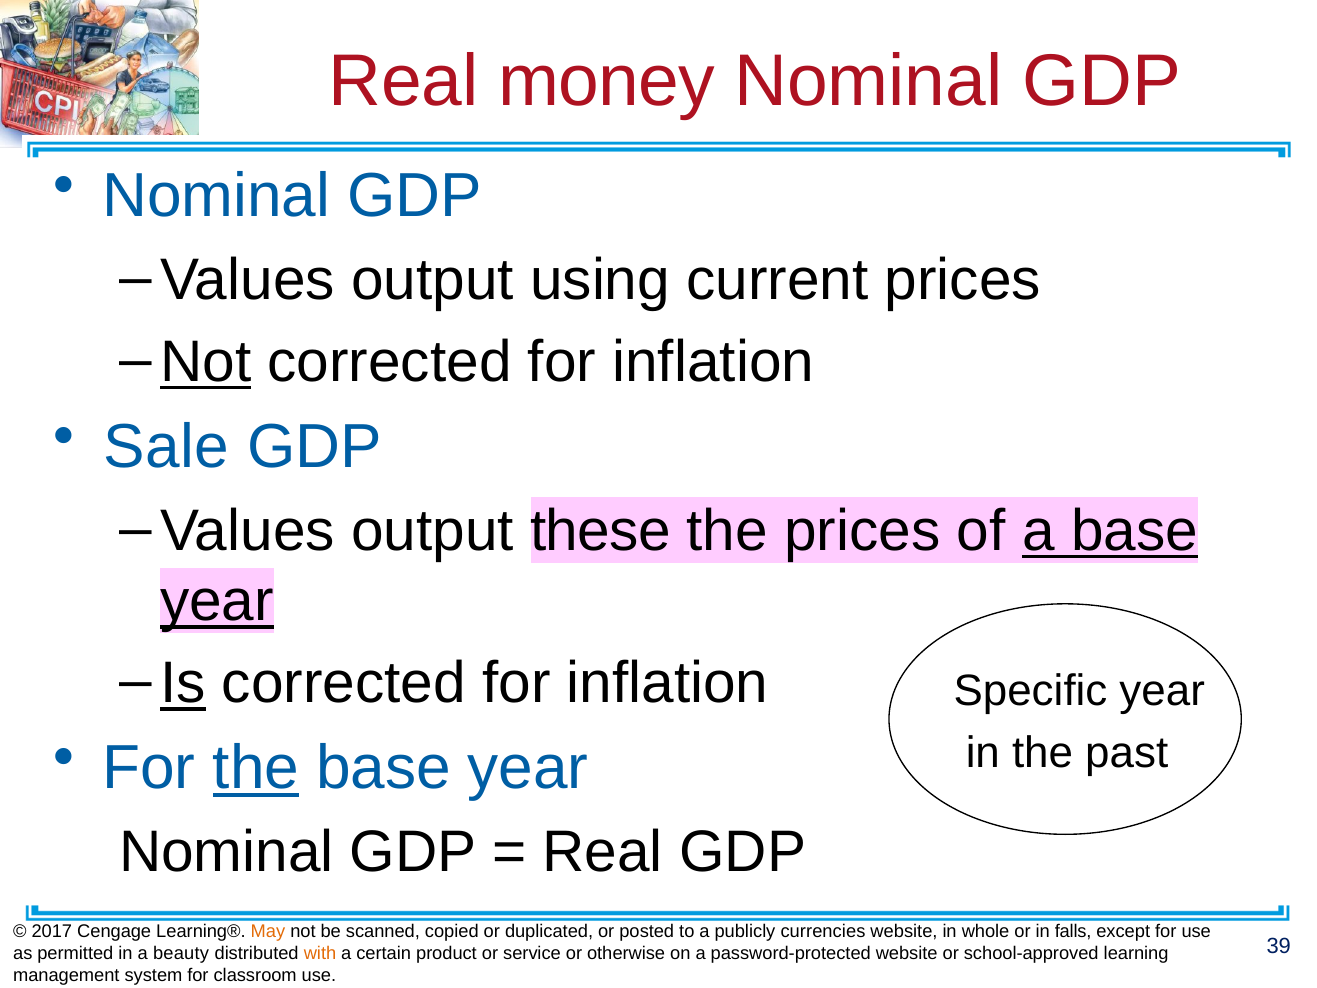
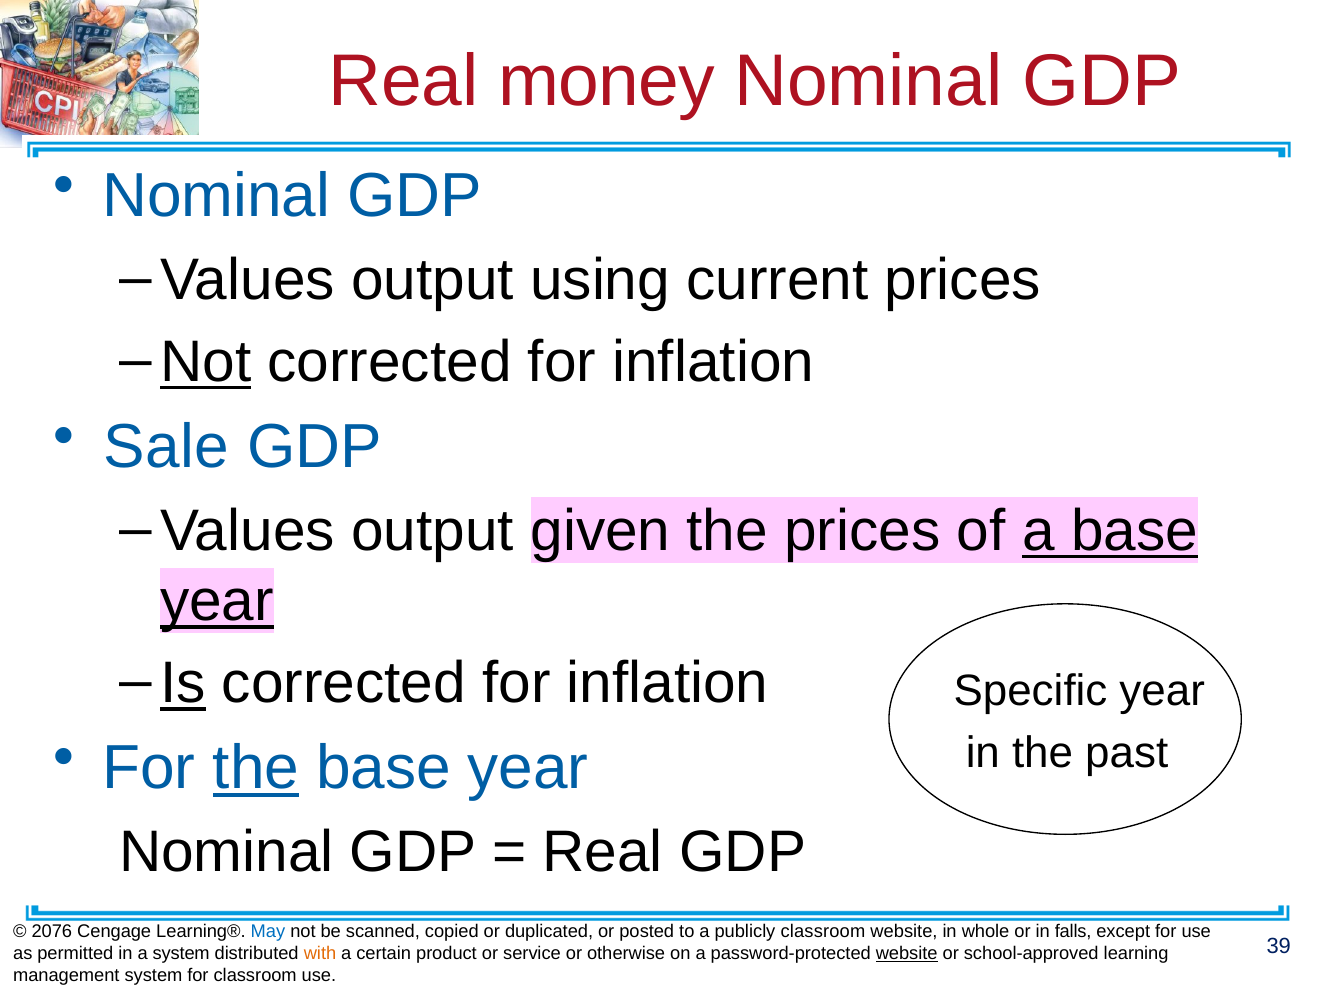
these: these -> given (600, 531)
2017: 2017 -> 2076 (52, 931)
May colour: orange -> blue (268, 931)
publicly currencies: currencies -> classroom (823, 931)
a beauty: beauty -> system (181, 953)
website underline: none -> present (907, 953)
